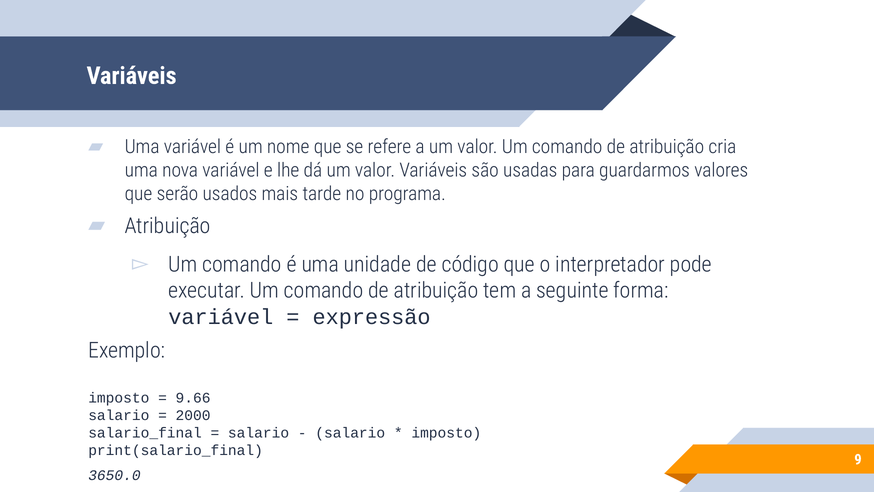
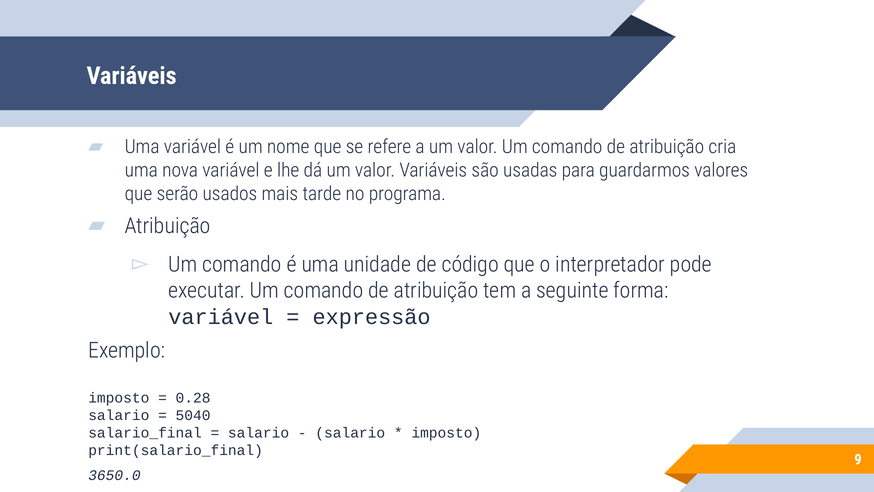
9.66: 9.66 -> 0.28 (193, 398)
2000: 2000 -> 5040 (193, 415)
